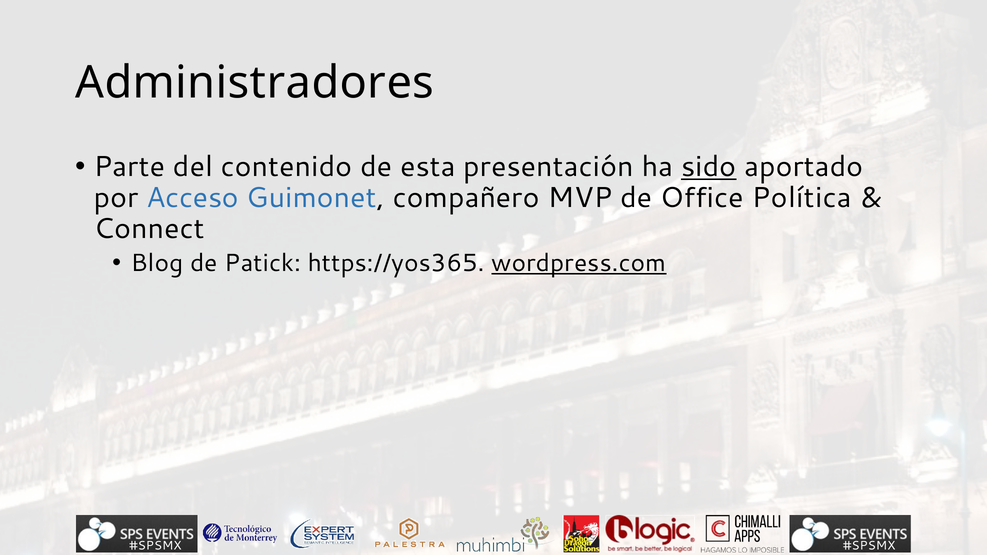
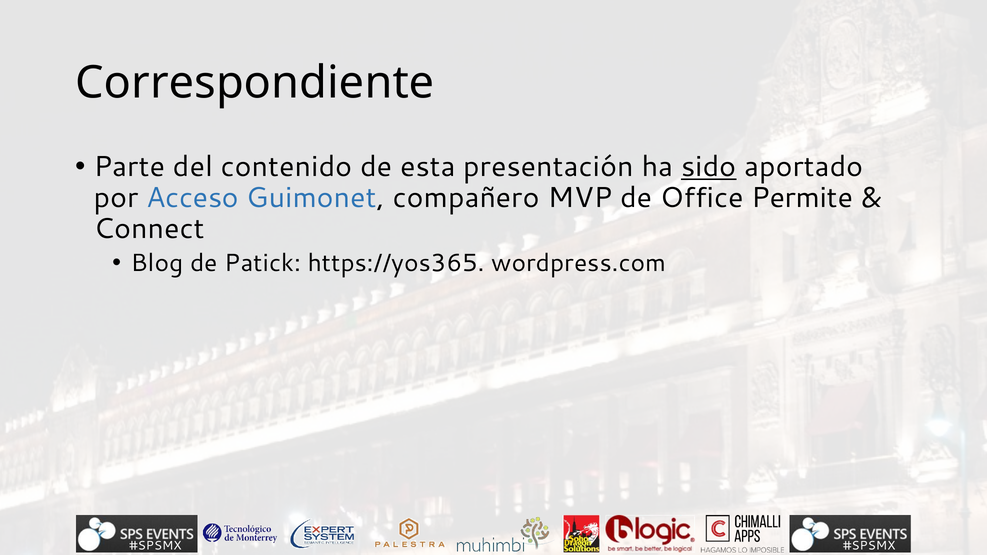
Administradores: Administradores -> Correspondiente (255, 83)
Política: Política -> Permite (802, 198)
wordpress.com underline: present -> none (579, 263)
